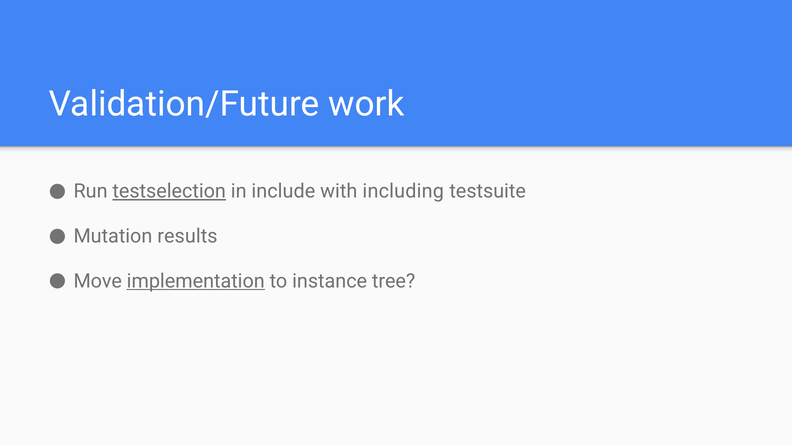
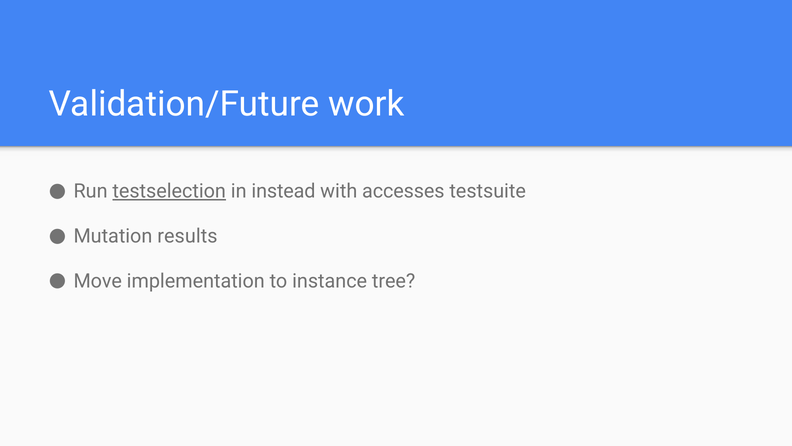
include: include -> instead (283, 191)
including: including -> accesses (403, 191)
implementation underline: present -> none (196, 281)
